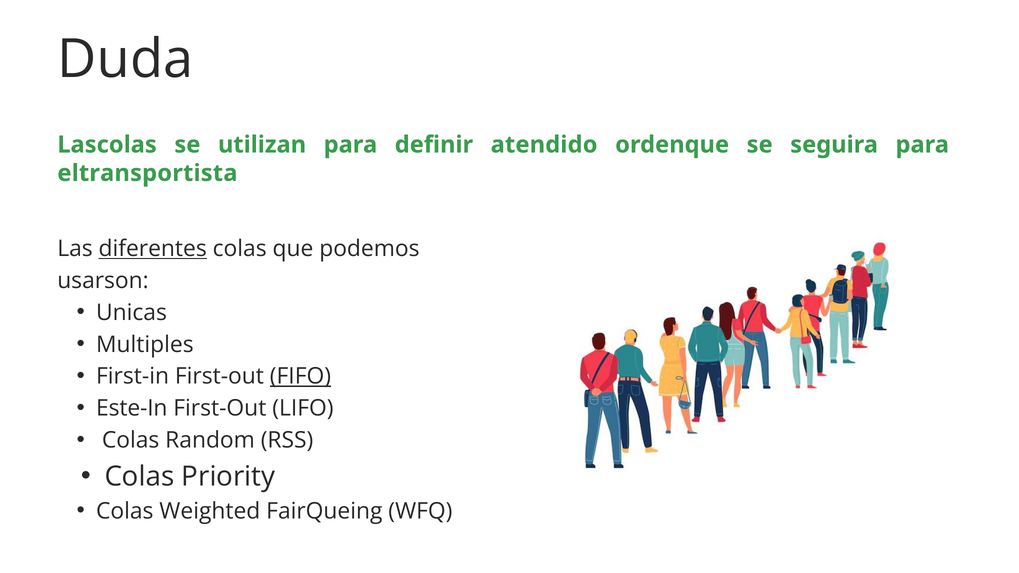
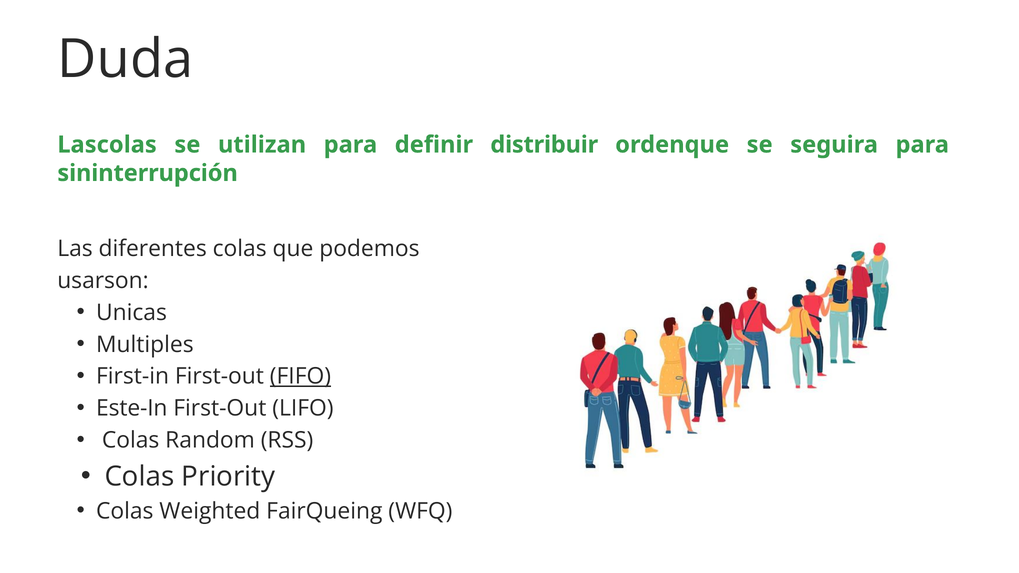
atendido: atendido -> distribuir (544, 145)
eltransportista: eltransportista -> sininterrupción (148, 173)
diferentes underline: present -> none (153, 249)
